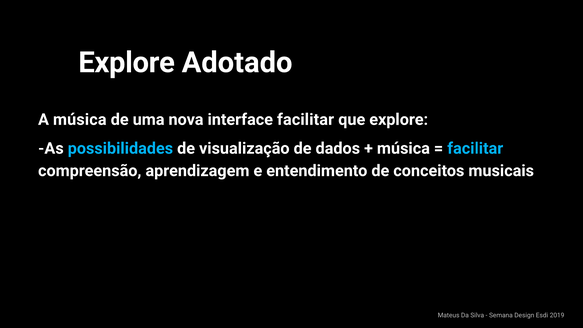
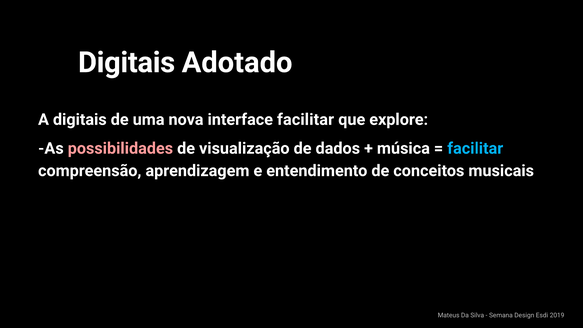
Explore: Explore -> Digitais (127, 63)
A música: música -> digitais (80, 120)
possibilidades colour: light blue -> pink (120, 148)
